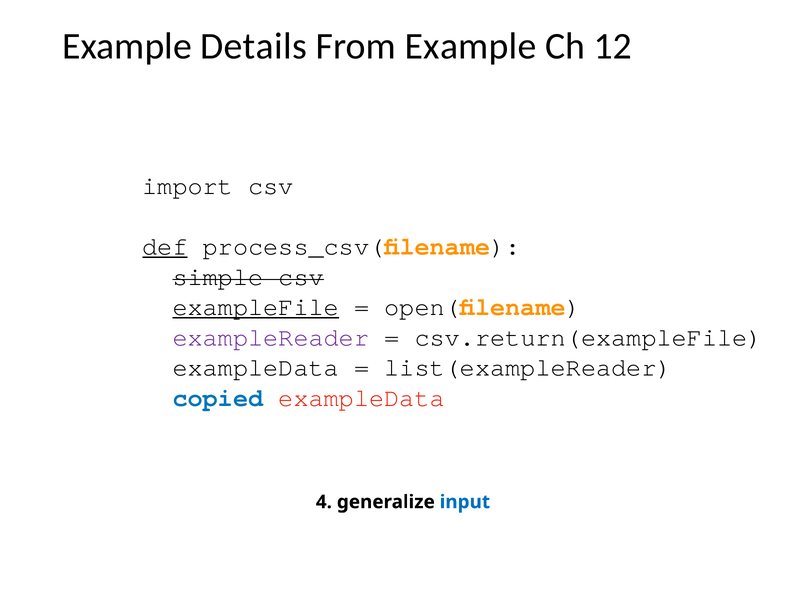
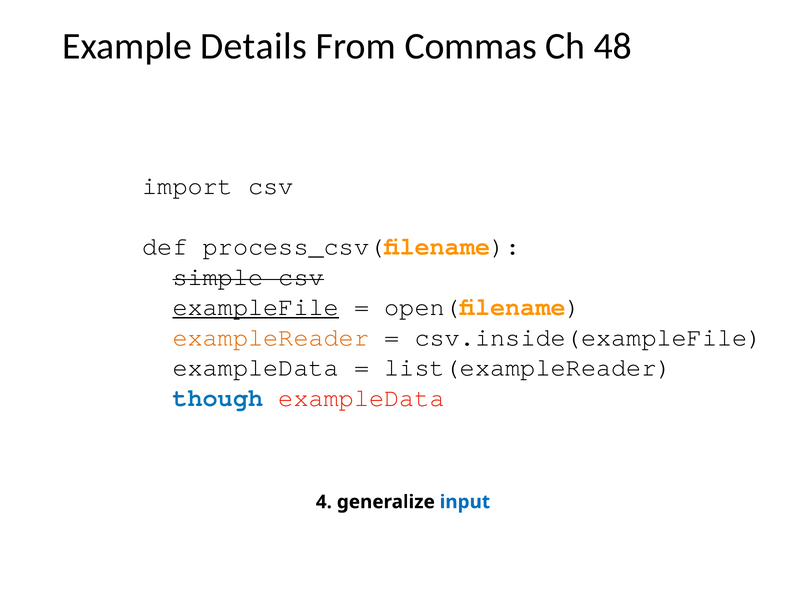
From Example: Example -> Commas (471, 46)
12: 12 -> 48 (613, 46)
def underline: present -> none (165, 246)
exampleReader colour: purple -> orange (271, 337)
csv.return(exampleFile: csv.return(exampleFile -> csv.inside(exampleFile (589, 337)
copied: copied -> though (218, 397)
